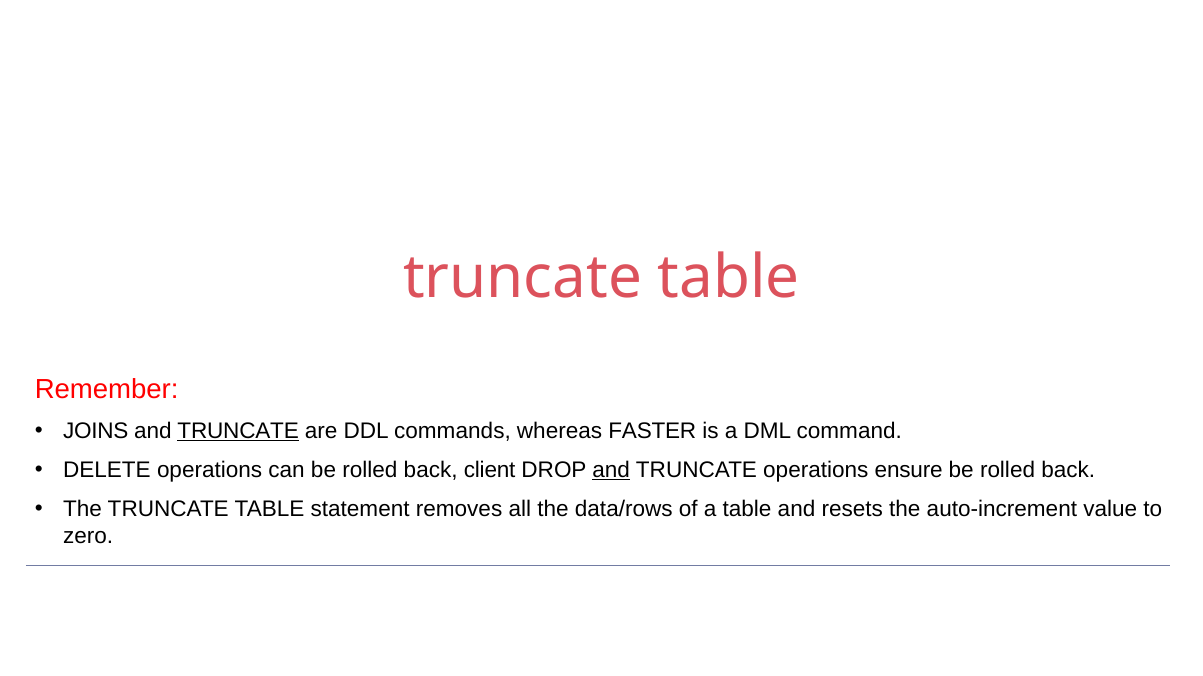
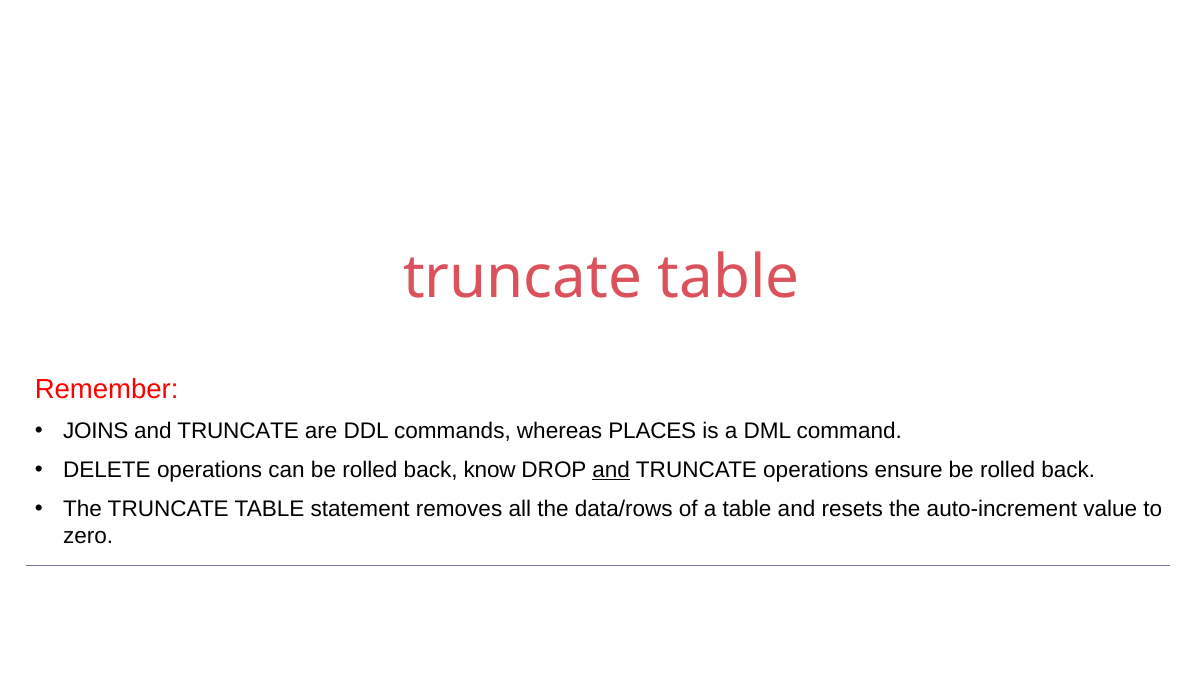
TRUNCATE underline: present -> none (238, 431)
FASTER: FASTER -> PLACES (652, 431)
client: client -> know (490, 470)
